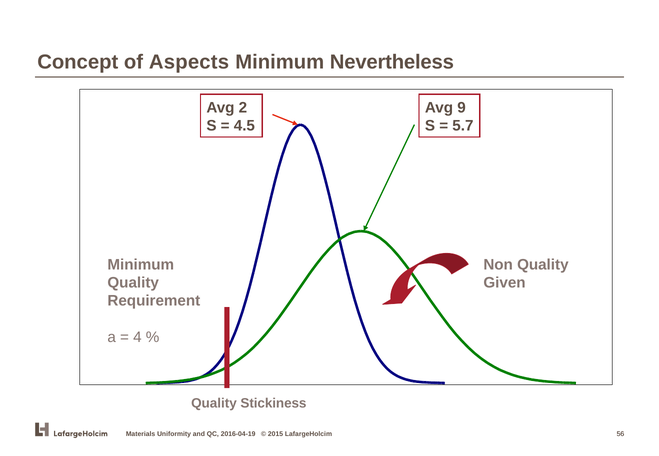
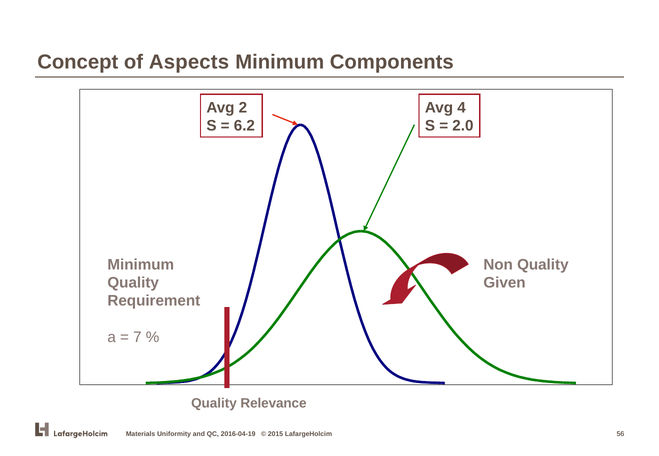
Nevertheless: Nevertheless -> Components (392, 62)
9: 9 -> 4 (462, 108)
4.5: 4.5 -> 6.2 (244, 126)
5.7: 5.7 -> 2.0 (463, 126)
4: 4 -> 7 (137, 338)
Stickiness: Stickiness -> Relevance (274, 403)
